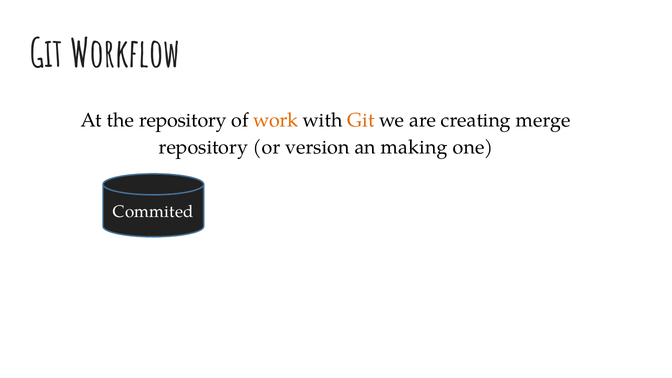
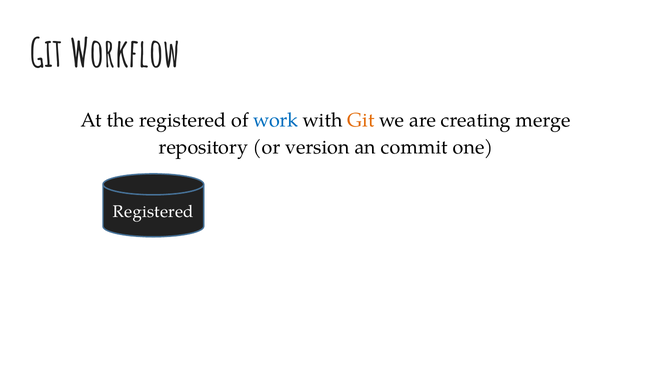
the repository: repository -> registered (183, 120)
work colour: orange -> blue (276, 120)
making: making -> commit (414, 147)
Commited: Commited -> Registered (153, 212)
